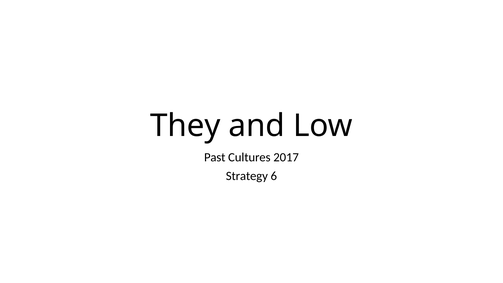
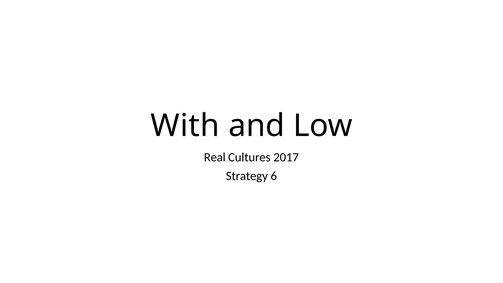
They: They -> With (185, 126)
Past: Past -> Real (215, 157)
